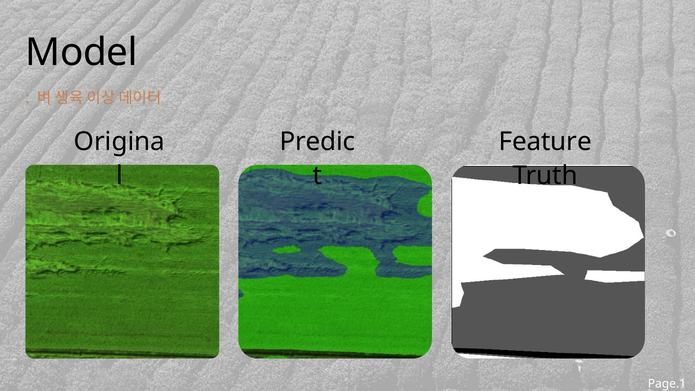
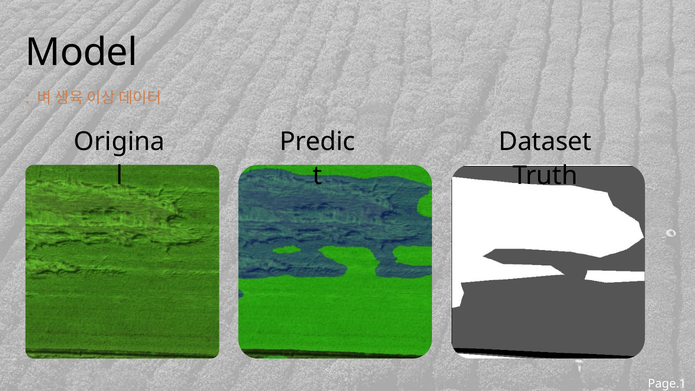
Feature: Feature -> Dataset (545, 142)
